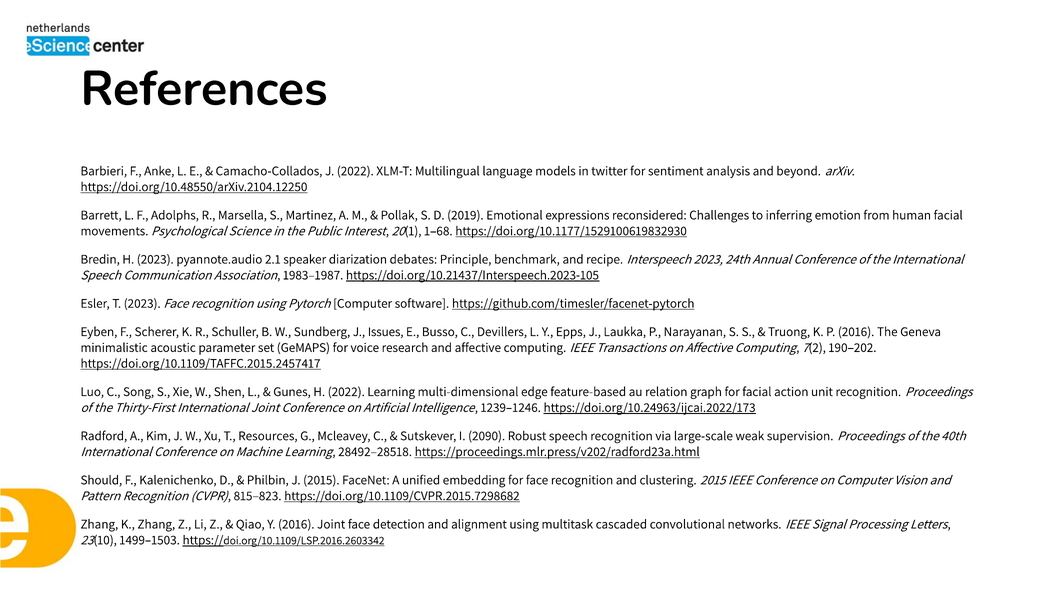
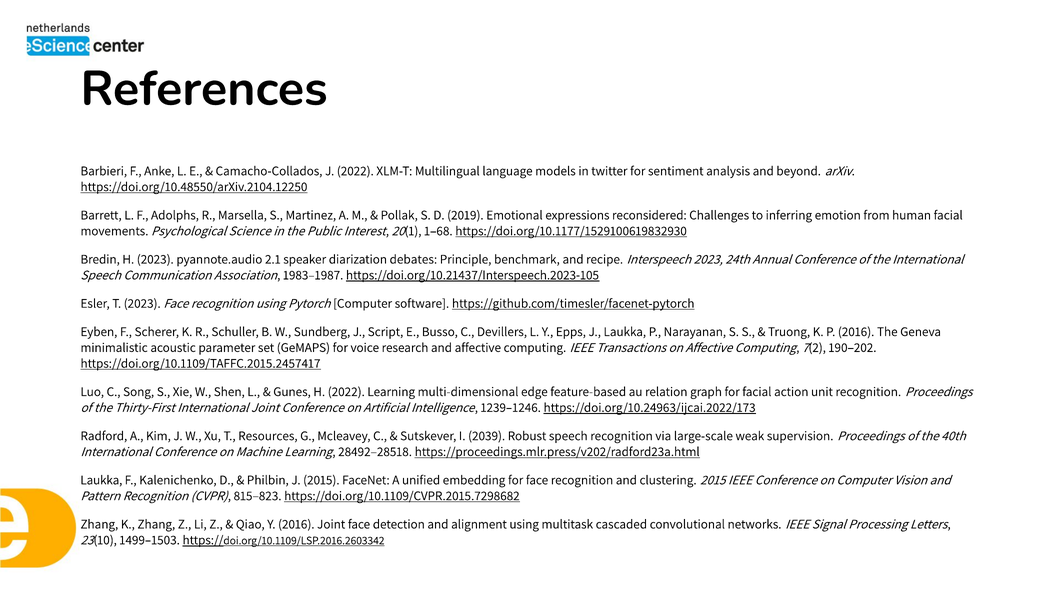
Issues: Issues -> Script (386, 332)
2090: 2090 -> 2039 (487, 436)
Should: Should -> Laukka (101, 480)
